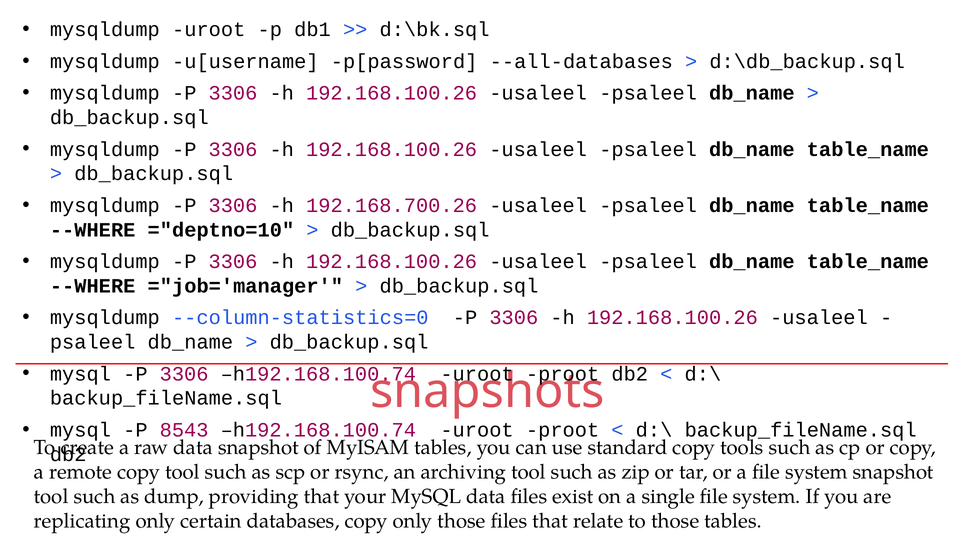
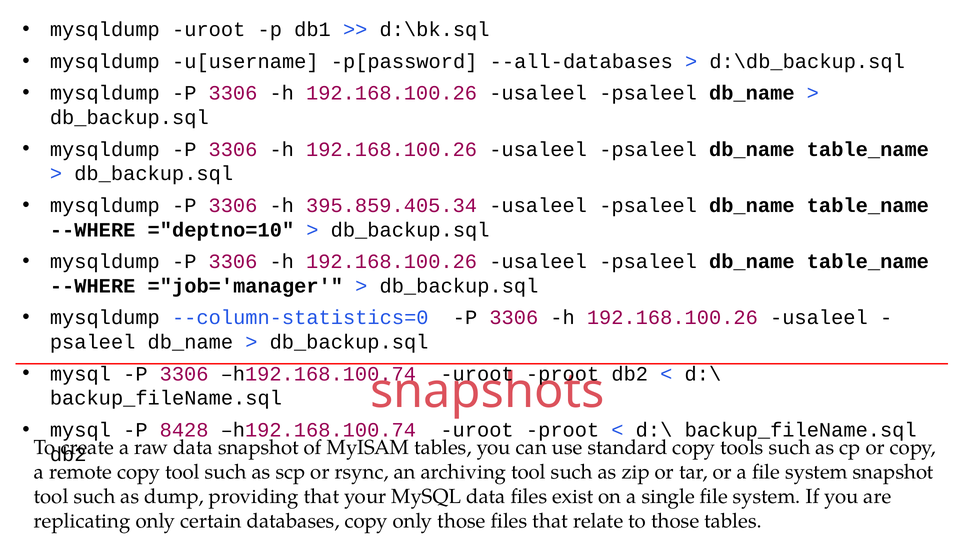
192.168.700.26: 192.168.700.26 -> 395.859.405.34 (392, 205)
8543: 8543 -> 8428 (184, 430)
